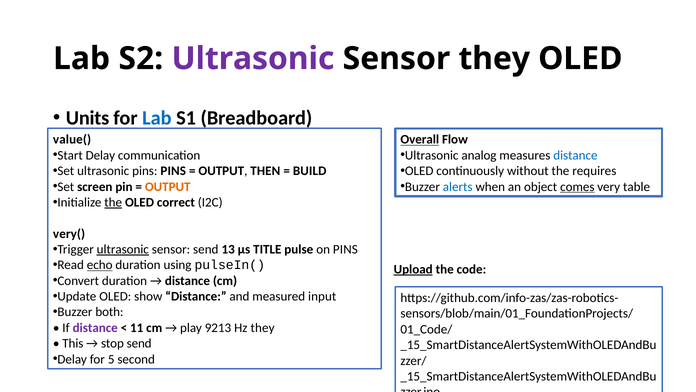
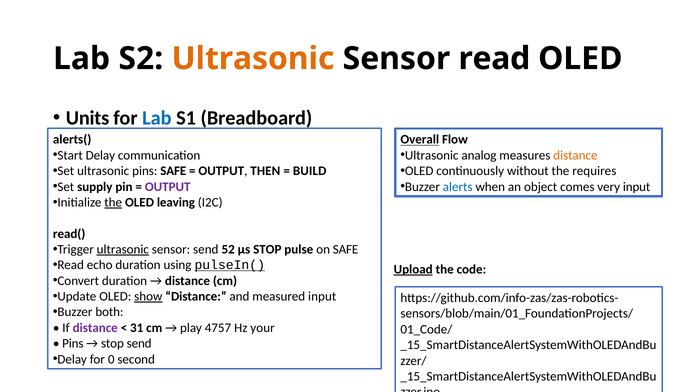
Ultrasonic colour: purple -> orange (253, 58)
Sensor they: they -> read (494, 58)
value(: value( -> alerts( (72, 139)
distance colour: blue -> orange (575, 155)
pins PINS: PINS -> SAFE (173, 171)
screen: screen -> supply (95, 186)
OUTPUT colour: orange -> purple (168, 186)
comes underline: present -> none (577, 186)
very table: table -> input (637, 186)
correct: correct -> leaving (176, 202)
very(: very( -> read( (69, 233)
13: 13 -> 52 (228, 249)
µs TITLE: TITLE -> STOP (267, 249)
on PINS: PINS -> SAFE (346, 249)
echo underline: present -> none (100, 265)
pulseIn( underline: none -> present (230, 265)
show underline: none -> present (148, 296)
11: 11 -> 31 (137, 327)
9213: 9213 -> 4757 (218, 327)
Hz they: they -> your (263, 327)
This: This -> Pins (73, 343)
5: 5 -> 0 (111, 359)
